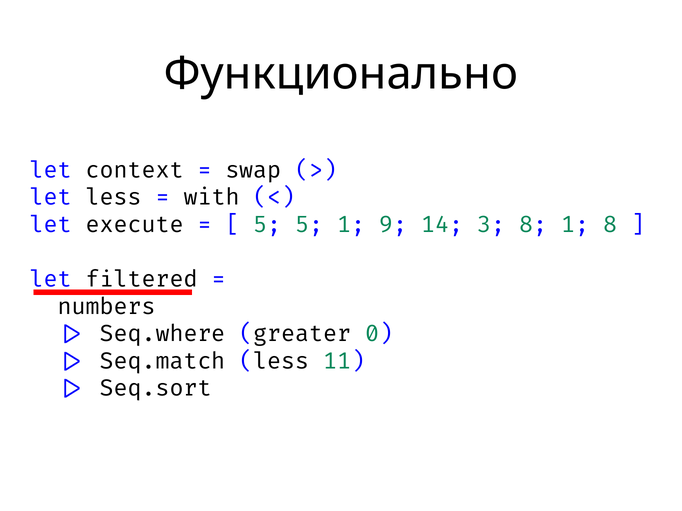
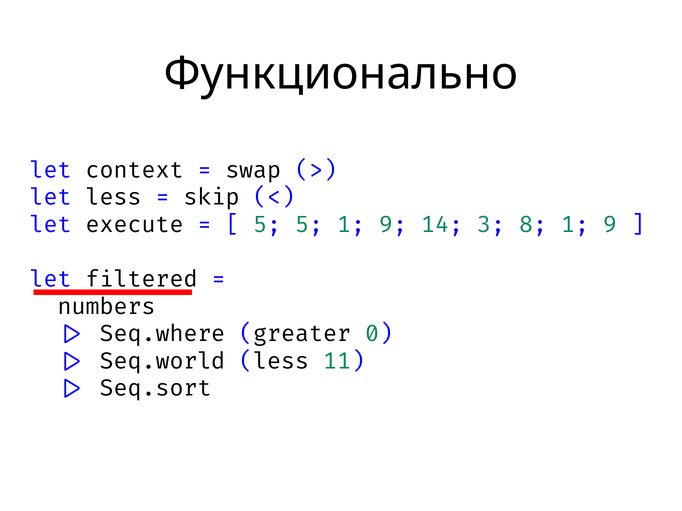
with: with -> skip (212, 198)
8 1 8: 8 -> 9 (610, 225)
Seq.match: Seq.match -> Seq.world (163, 361)
